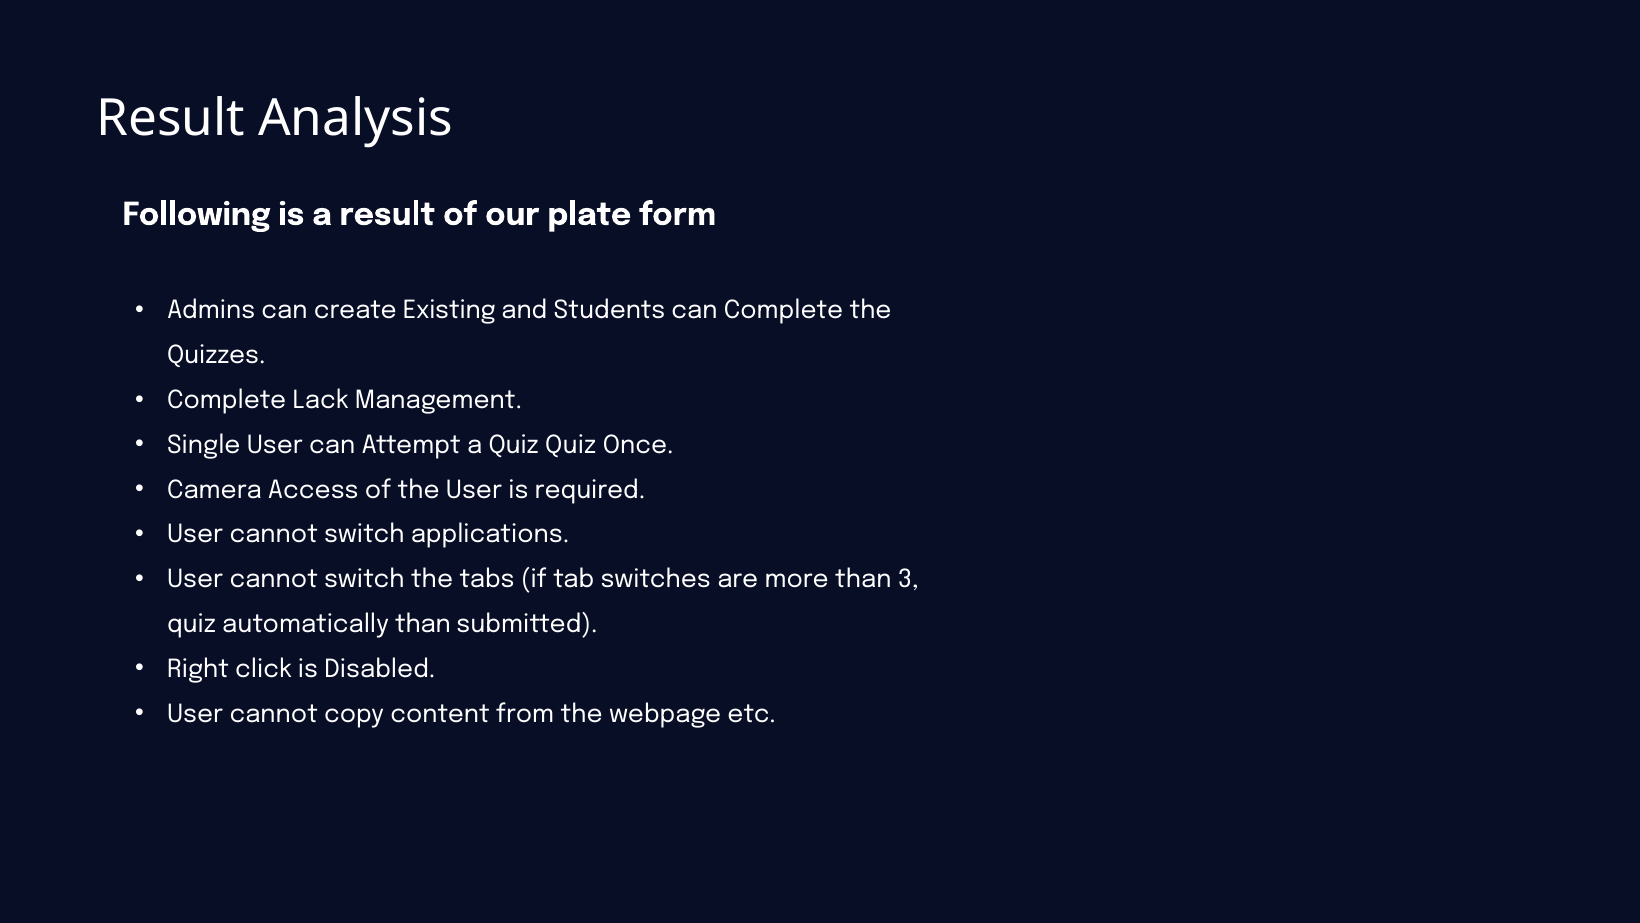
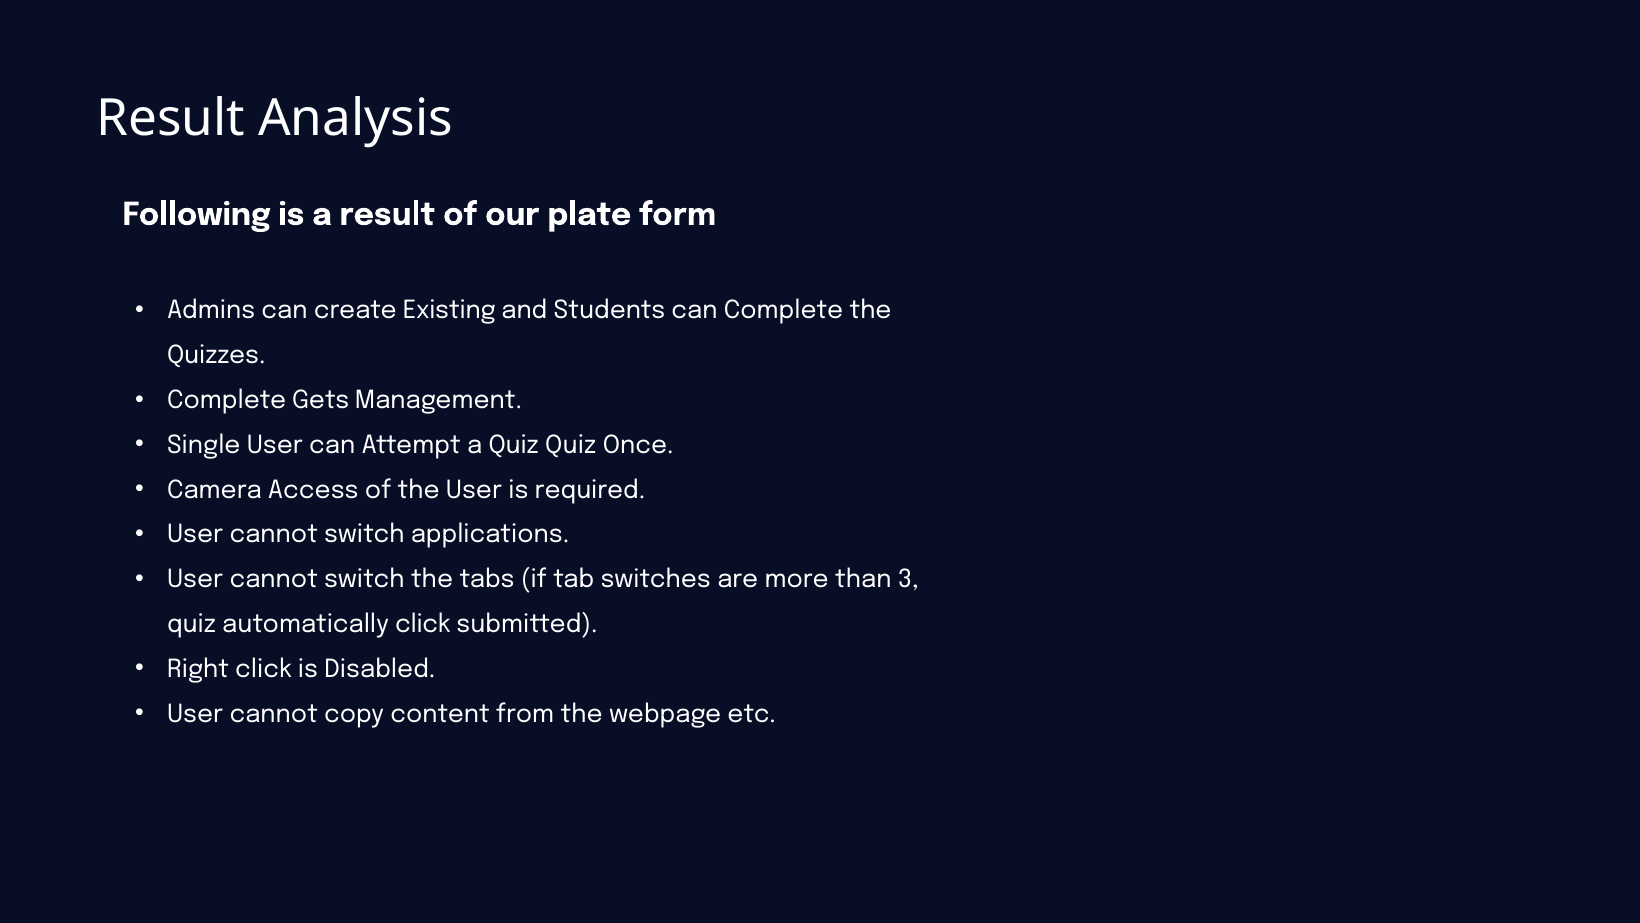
Lack: Lack -> Gets (321, 400)
automatically than: than -> click (423, 624)
